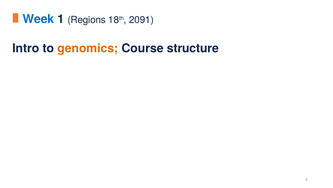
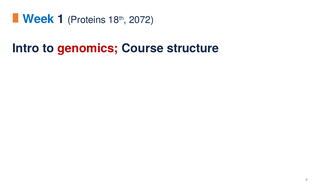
Regions: Regions -> Proteins (87, 20)
2091: 2091 -> 2072 (141, 20)
genomics colour: orange -> red (88, 48)
